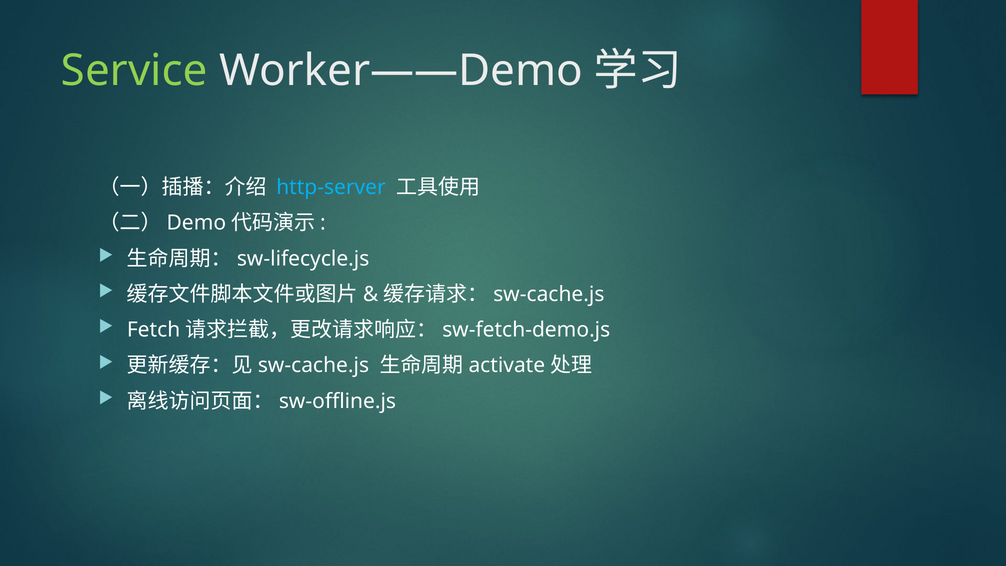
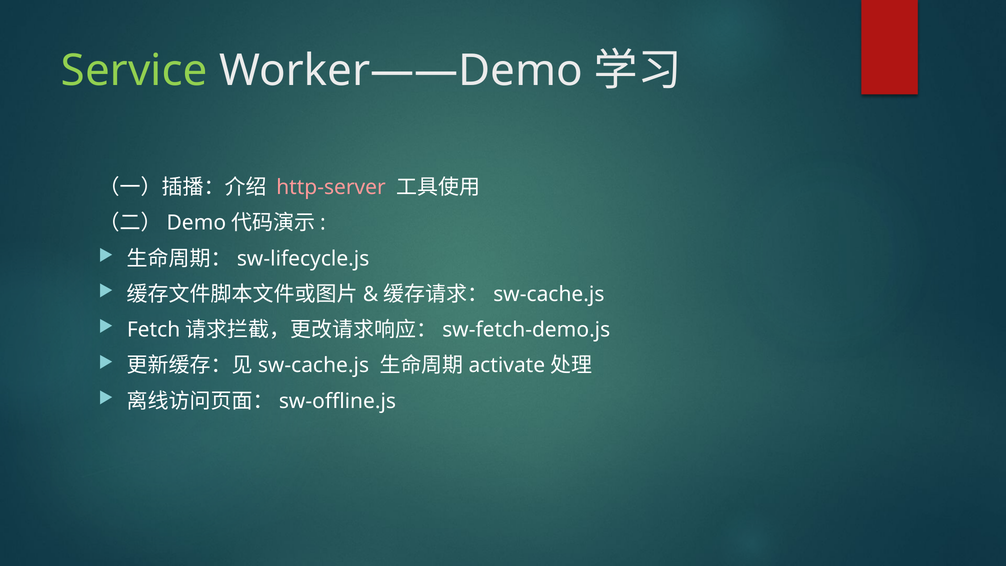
http-server colour: light blue -> pink (331, 187)
